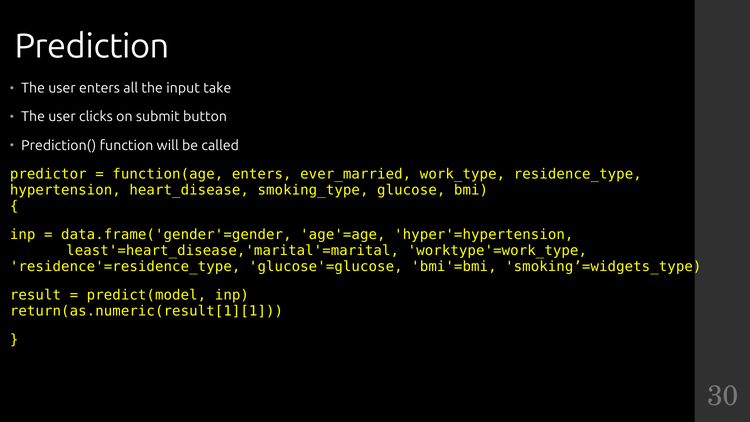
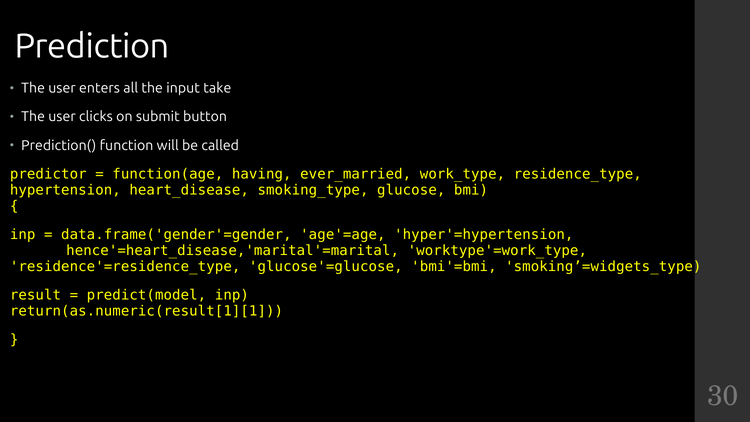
function(age enters: enters -> having (262, 174)
least'=heart_disease,'marital'=marital: least'=heart_disease,'marital'=marital -> hence'=heart_disease,'marital'=marital (233, 251)
